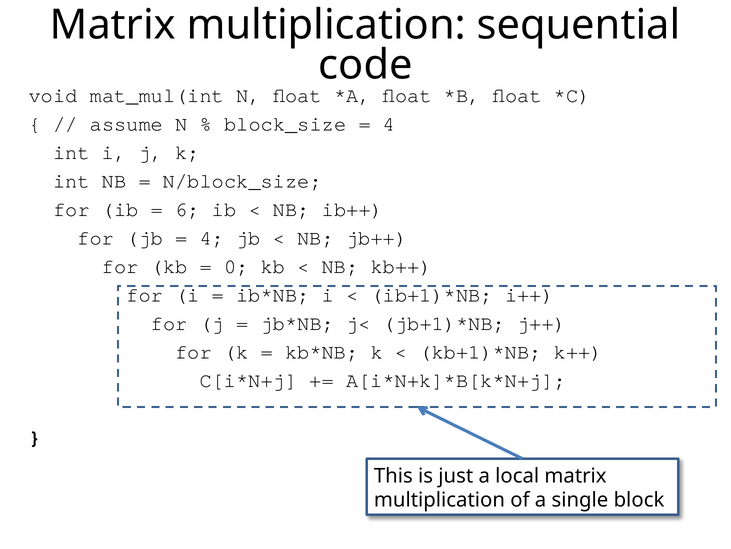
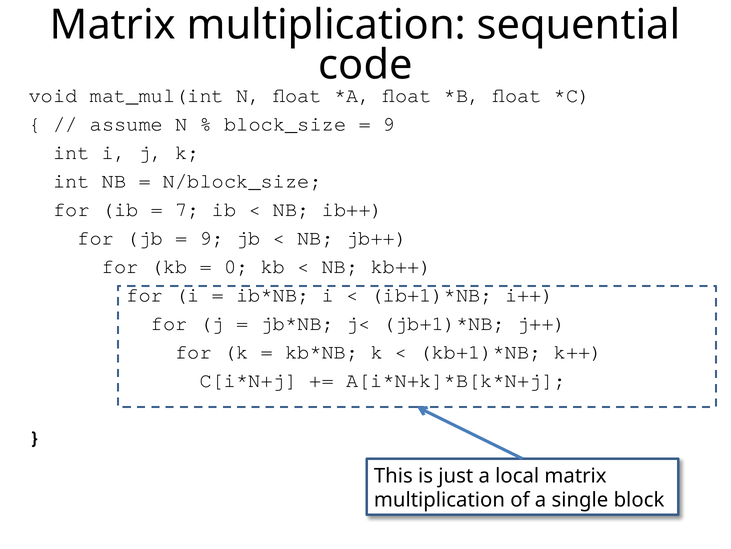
4: 4 -> 9 (389, 124)
6: 6 -> 7 (187, 209)
4: 4 -> 9 (212, 238)
